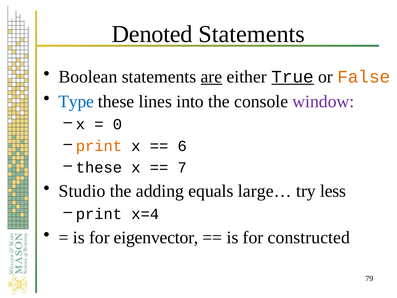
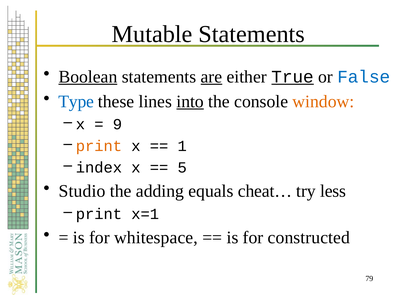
Denoted: Denoted -> Mutable (152, 34)
Boolean underline: none -> present (88, 77)
False colour: orange -> blue (364, 77)
into underline: none -> present (190, 101)
window colour: purple -> orange (323, 101)
0: 0 -> 9 (118, 124)
6: 6 -> 1 (182, 146)
these: these -> index (99, 167)
7: 7 -> 5 (182, 167)
large…: large… -> cheat… (265, 191)
x=4: x=4 -> x=1 (145, 214)
eigenvector: eigenvector -> whitespace (156, 237)
